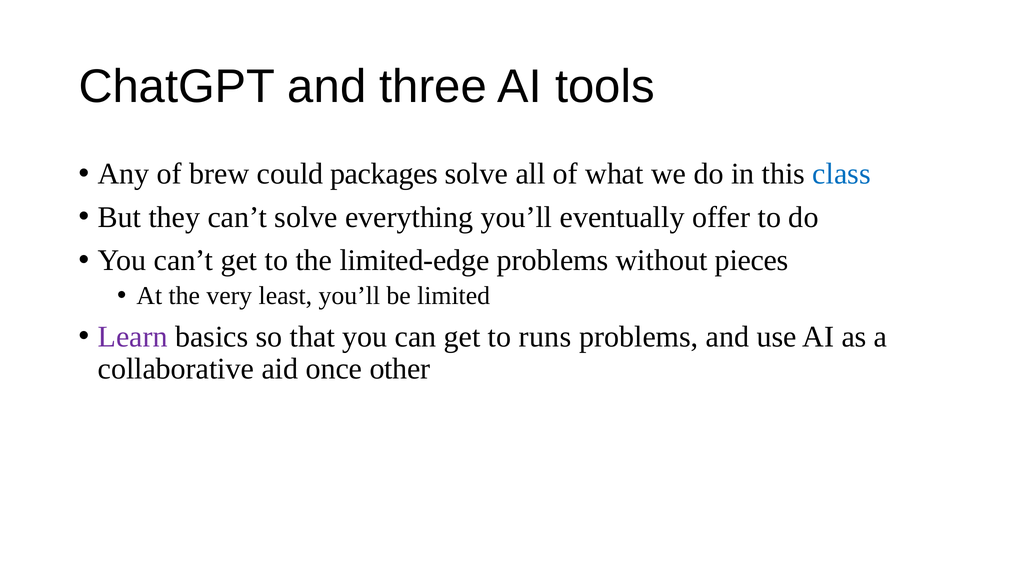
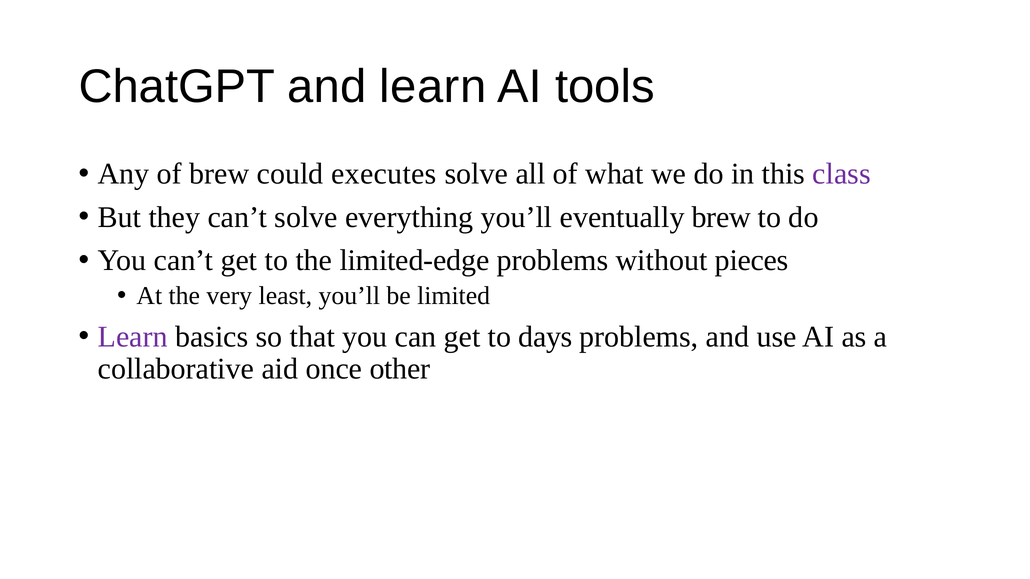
and three: three -> learn (433, 87)
packages: packages -> executes (384, 174)
class colour: blue -> purple (842, 174)
eventually offer: offer -> brew (721, 217)
runs: runs -> days (545, 337)
